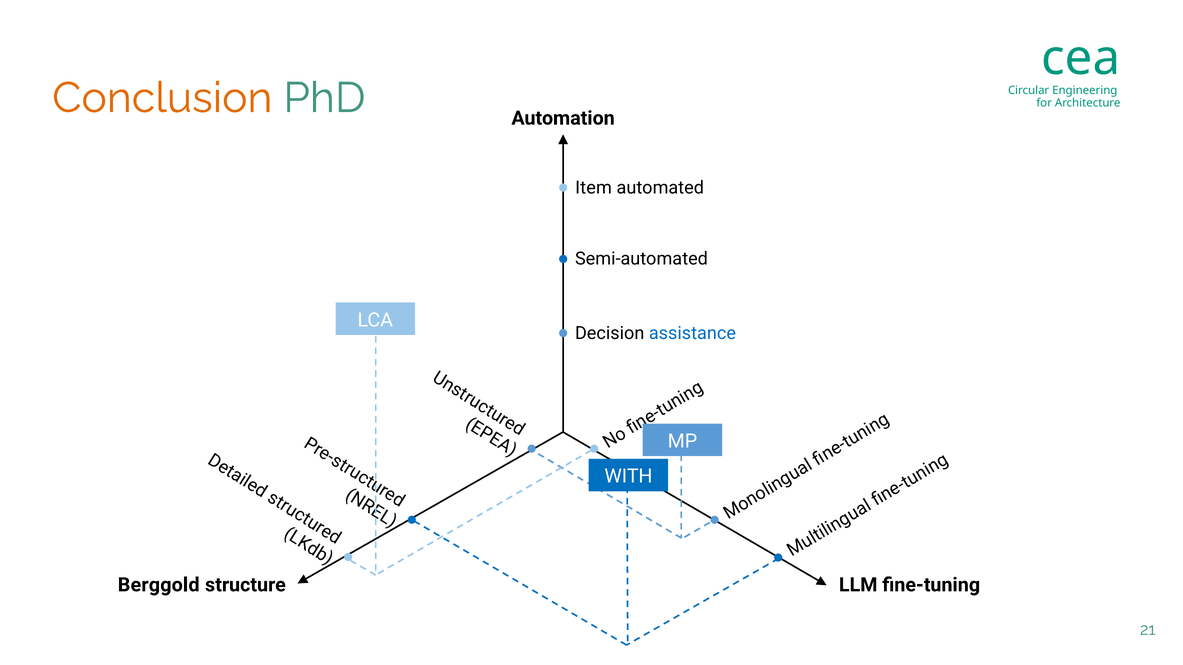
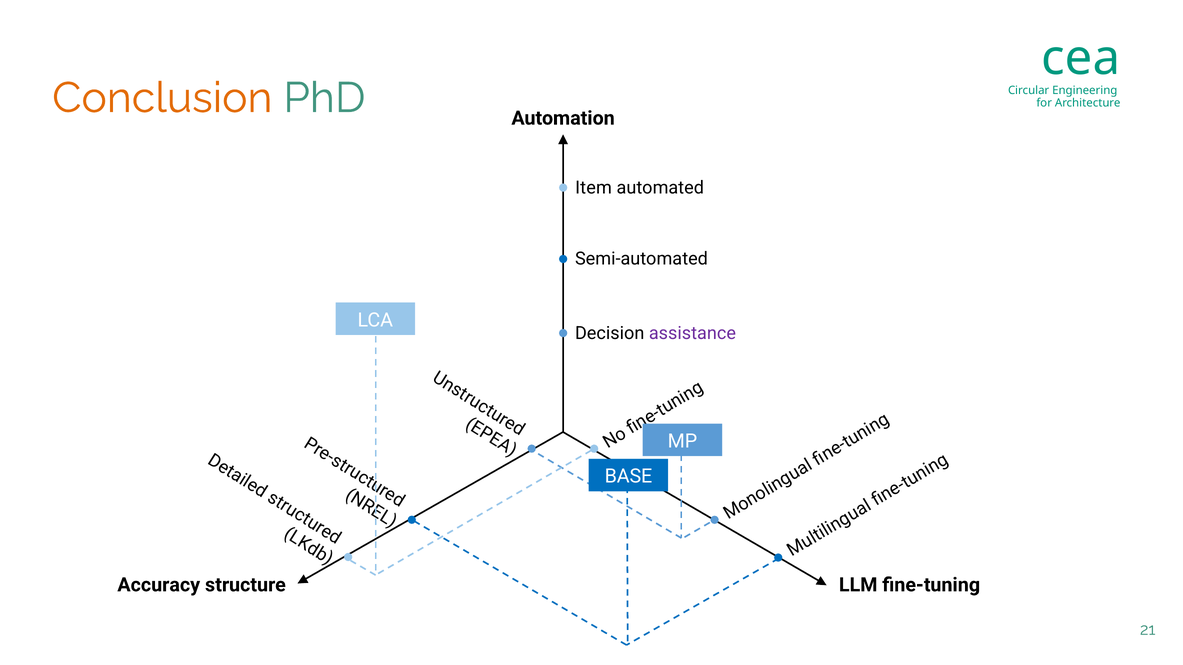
assistance colour: blue -> purple (692, 333)
WITH: WITH -> BASE (628, 477)
Berggold: Berggold -> Accuracy (159, 585)
